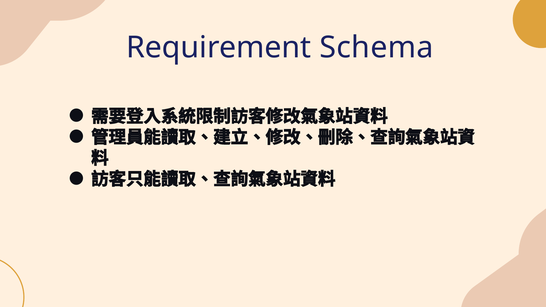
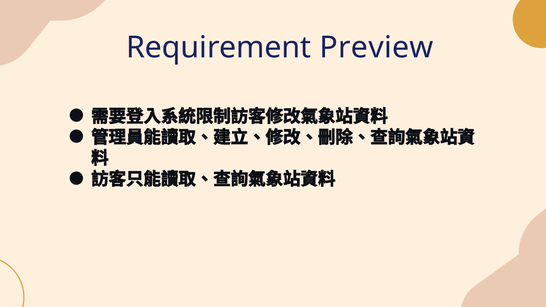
Schema: Schema -> Preview (376, 47)
